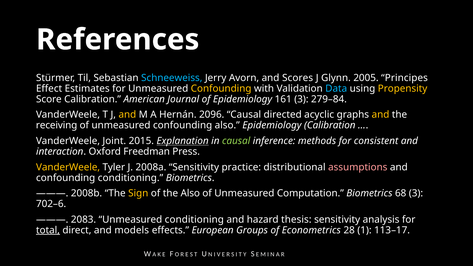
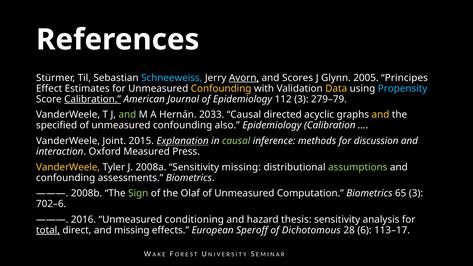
Avorn underline: none -> present (244, 78)
Data colour: light blue -> yellow (336, 89)
Propensity colour: yellow -> light blue (403, 89)
Calibration underline: none -> present (93, 99)
161: 161 -> 112 (283, 99)
279–84: 279–84 -> 279–79 (329, 99)
and colour: yellow -> light green (127, 115)
2096: 2096 -> 2033 (212, 115)
receiving: receiving -> specified (57, 125)
consistent: consistent -> discussion (376, 141)
Freedman: Freedman -> Measured (147, 152)
Sensitivity practice: practice -> missing (241, 167)
assumptions colour: pink -> light green (358, 167)
confounding conditioning: conditioning -> assessments (131, 178)
Sign colour: yellow -> light green (138, 193)
the Also: Also -> Olaf (190, 193)
68: 68 -> 65 (401, 193)
2083: 2083 -> 2016 (83, 220)
and models: models -> missing (132, 230)
Groups: Groups -> Speroff (252, 230)
Econometrics: Econometrics -> Dichotomous (311, 230)
1: 1 -> 6 (364, 230)
